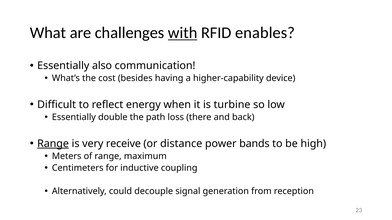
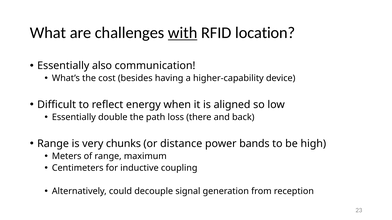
enables: enables -> location (265, 33)
turbine: turbine -> aligned (232, 105)
Range underline: present -> none (53, 144)
receive: receive -> chunks (123, 144)
